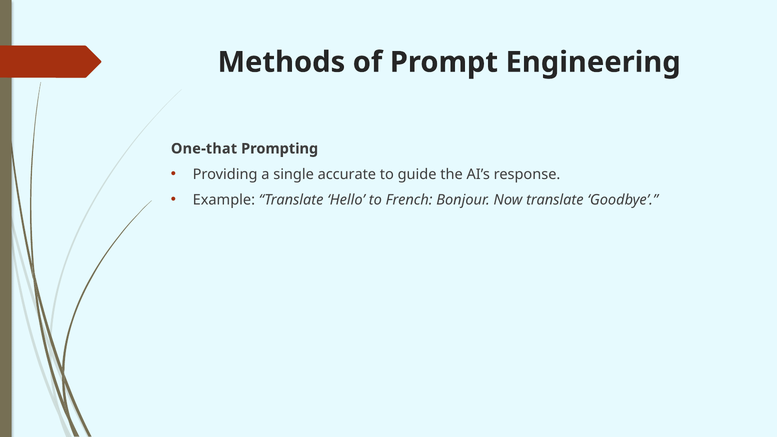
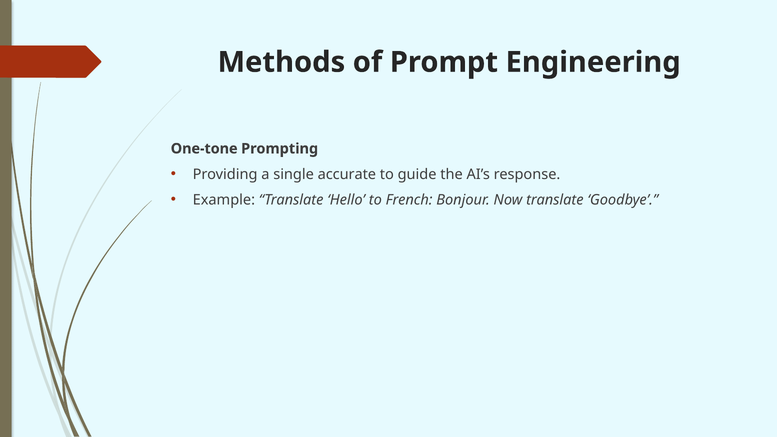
One-that: One-that -> One-tone (204, 149)
